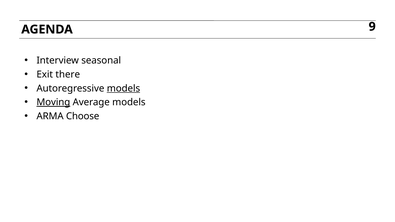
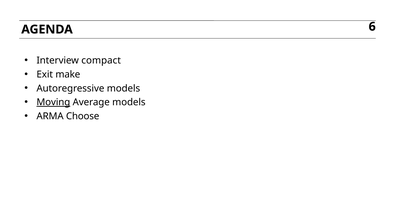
9: 9 -> 6 (372, 27)
seasonal: seasonal -> compact (101, 60)
there: there -> make (68, 74)
models underline: present -> none (123, 88)
